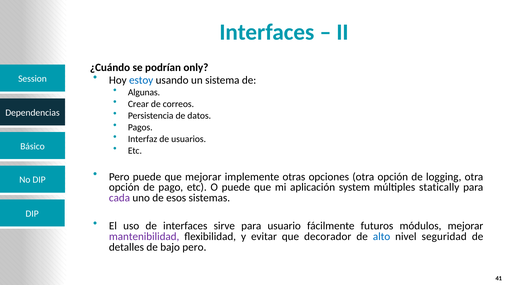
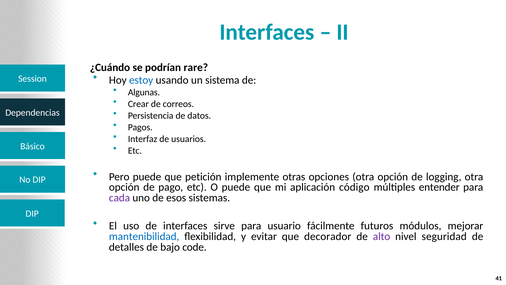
only: only -> rare (196, 67)
que mejorar: mejorar -> petición (203, 176)
system: system -> código (354, 187)
statically: statically -> entender (439, 187)
mantenibilidad colour: purple -> blue (144, 236)
alto colour: blue -> purple (382, 236)
bajo pero: pero -> code (194, 247)
